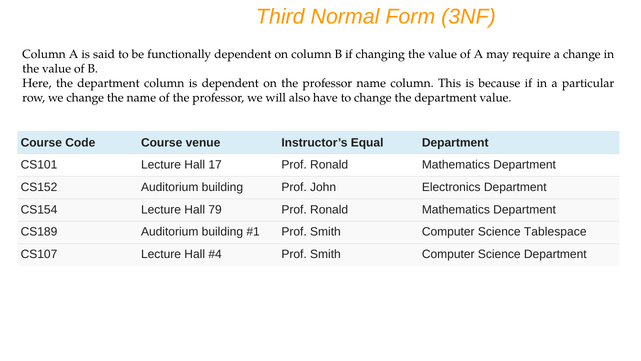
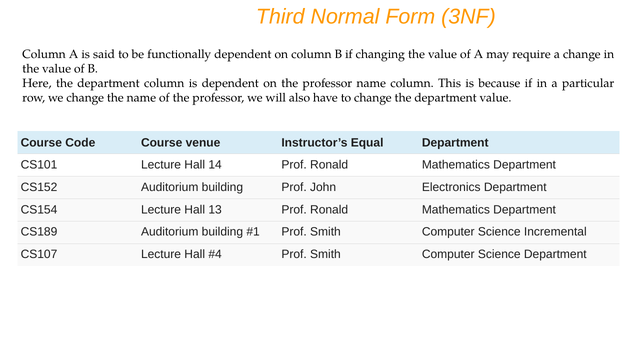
17: 17 -> 14 (215, 164)
79: 79 -> 13 (215, 209)
Tablespace: Tablespace -> Incremental (555, 232)
